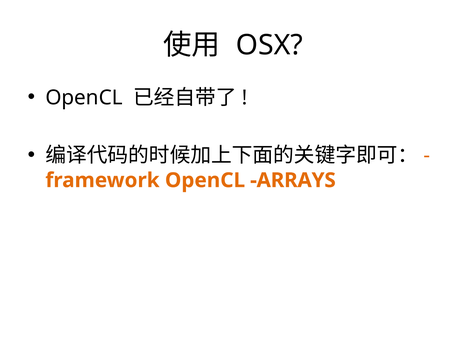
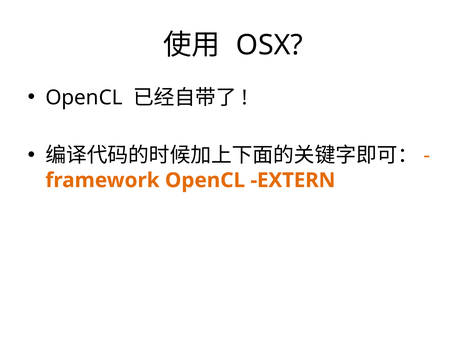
ARRAYS: ARRAYS -> EXTERN (293, 181)
